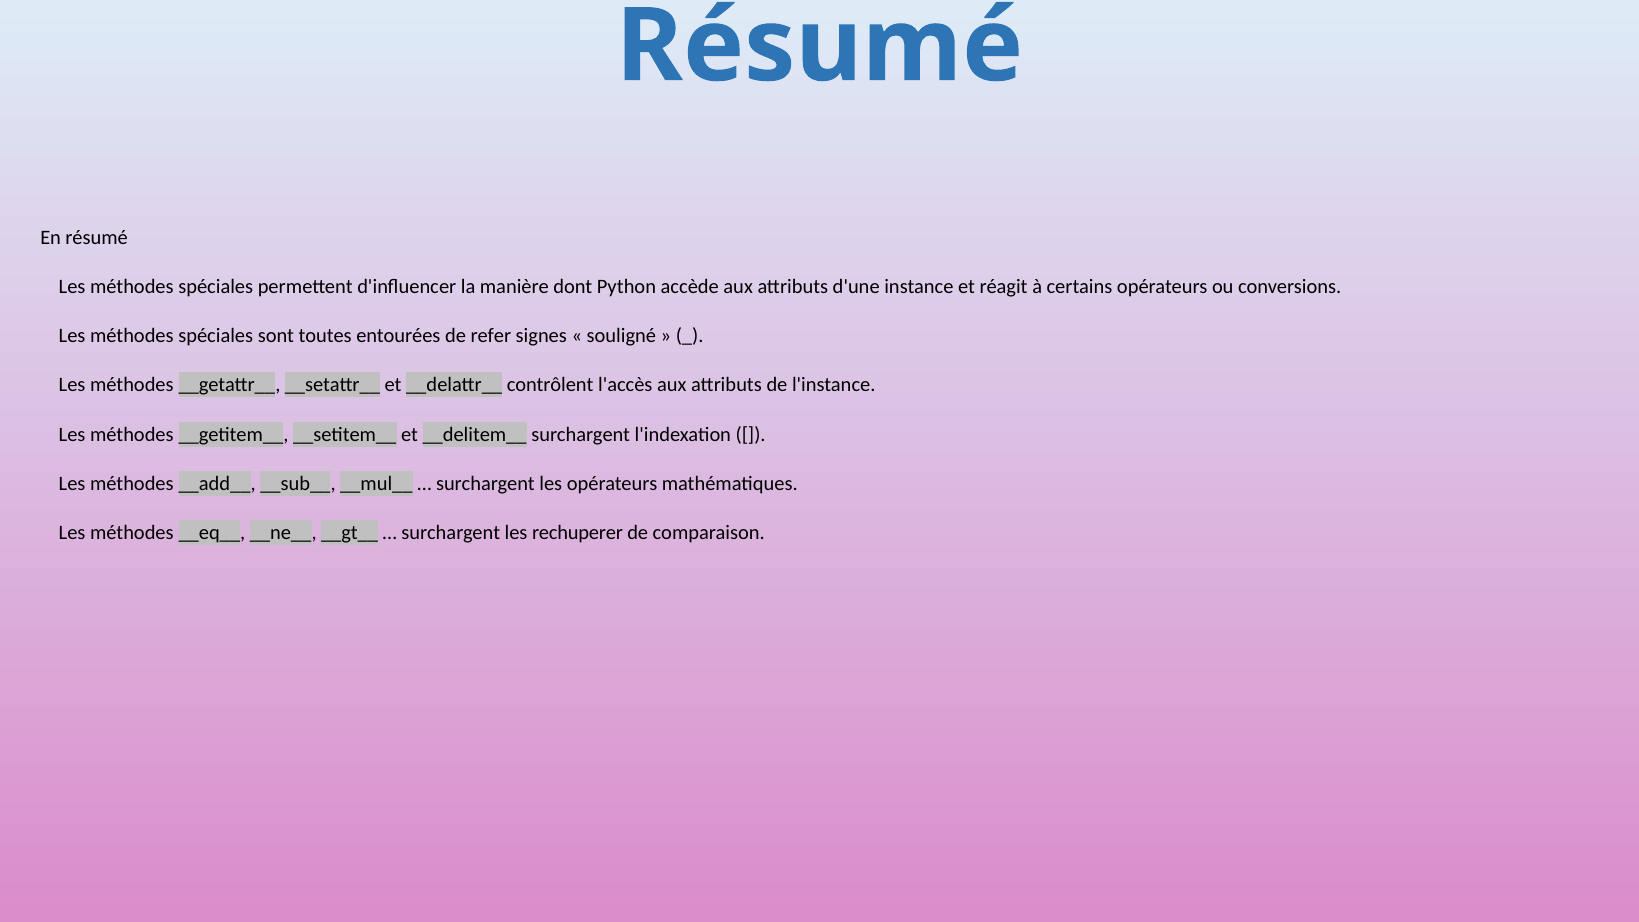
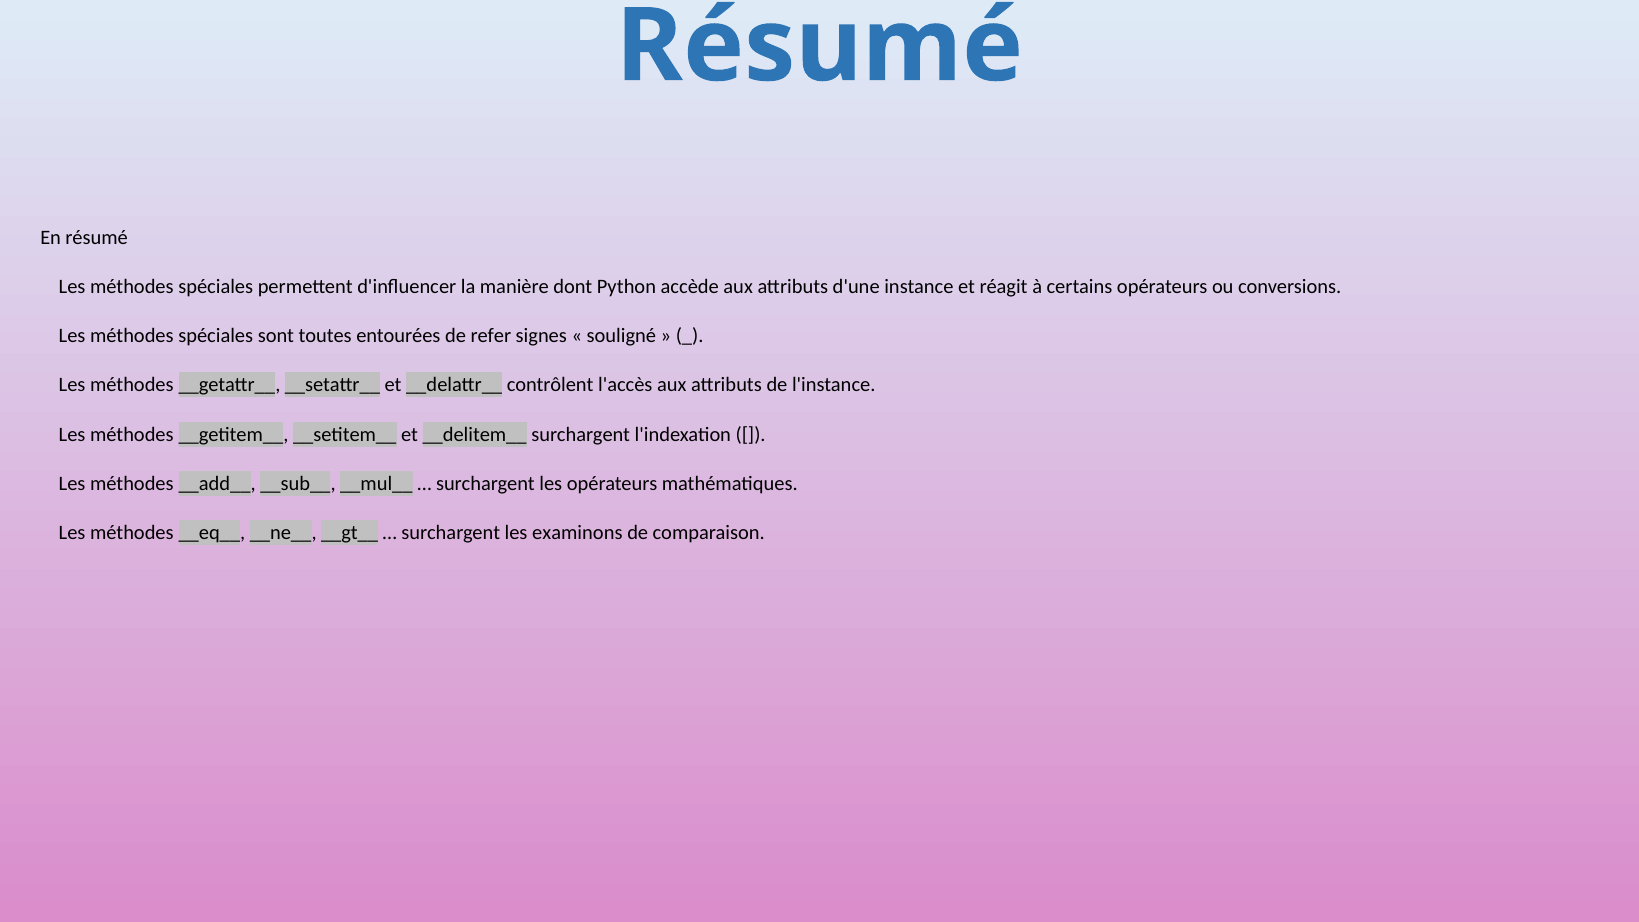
rechuperer: rechuperer -> examinons (577, 533)
